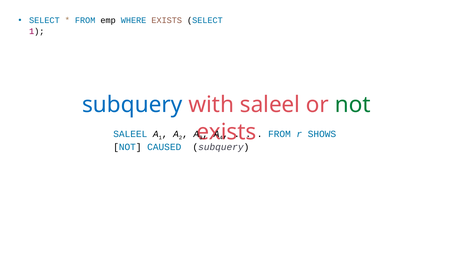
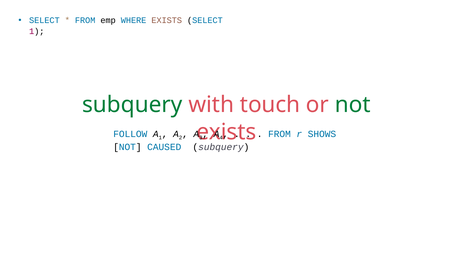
subquery colour: blue -> green (132, 105)
with saleel: saleel -> touch (270, 105)
SALEEL: SALEEL -> FOLLOW (130, 134)
